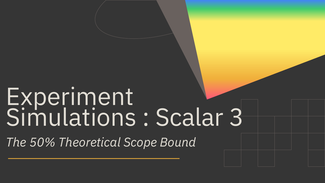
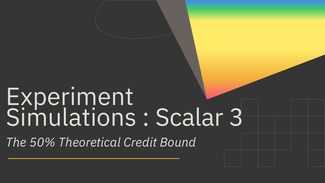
Scope: Scope -> Credit (140, 142)
